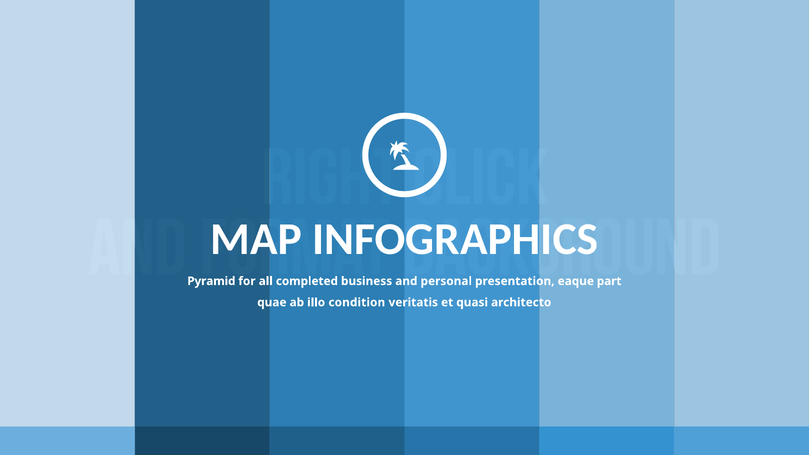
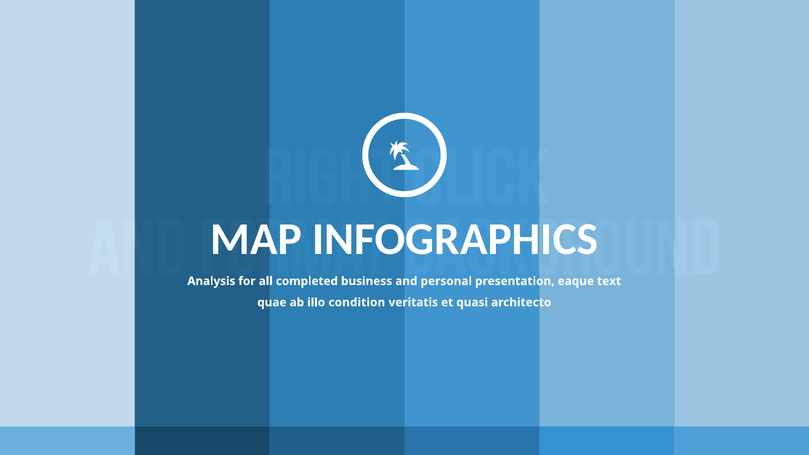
Pyramid: Pyramid -> Analysis (211, 281)
part: part -> text (609, 281)
